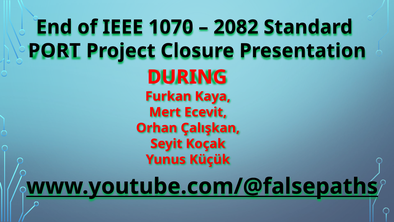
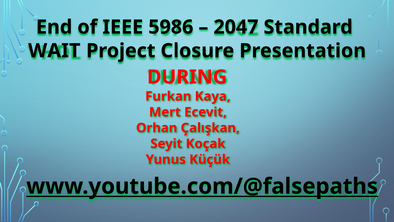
1070: 1070 -> 5986 (171, 27)
2082: 2082 -> 2047 (236, 27)
PORT: PORT -> WAIT (54, 51)
